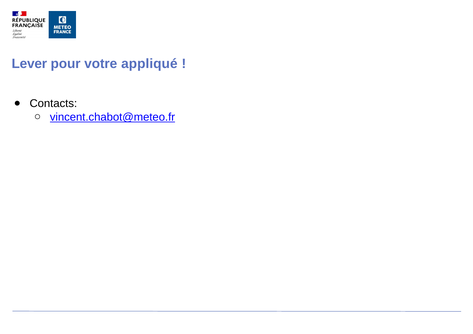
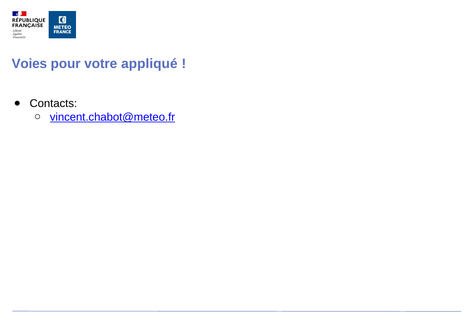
Lever: Lever -> Voies (29, 64)
